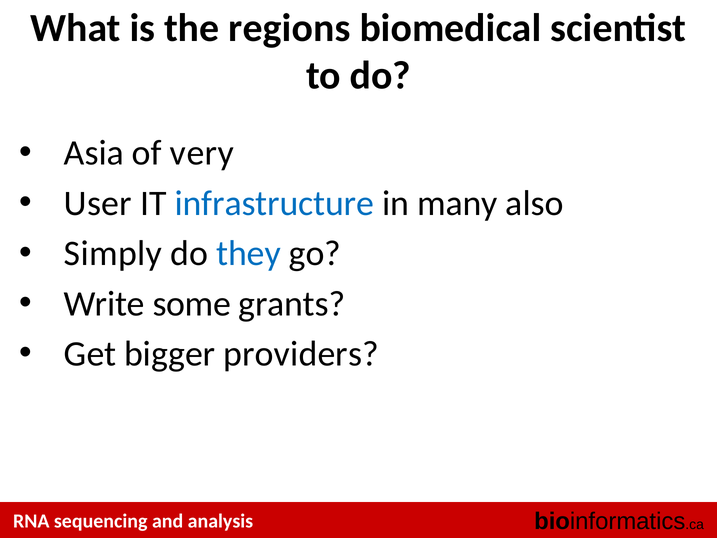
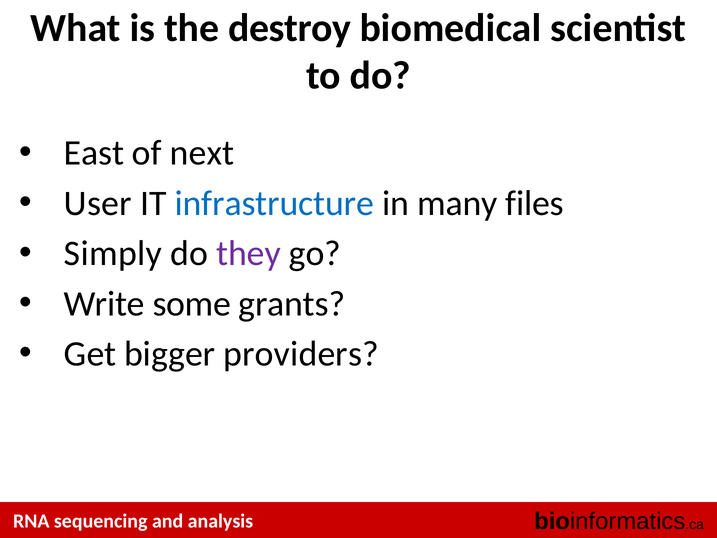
regions: regions -> destroy (290, 28)
Asia: Asia -> East (94, 153)
very: very -> next (202, 153)
also: also -> files (535, 203)
they colour: blue -> purple (249, 253)
